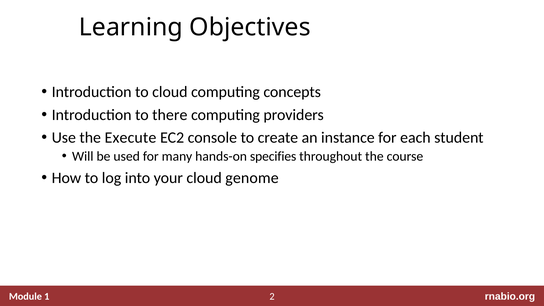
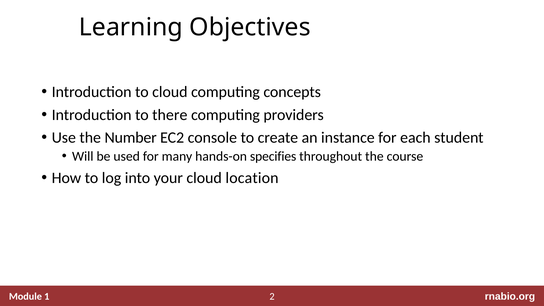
Execute: Execute -> Number (131, 138)
genome: genome -> location (252, 178)
